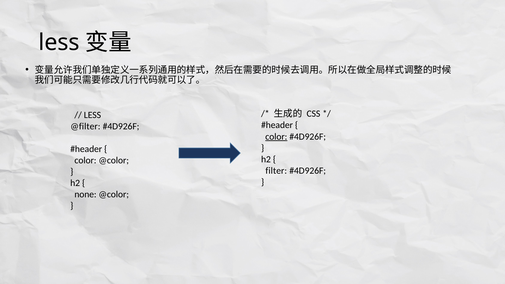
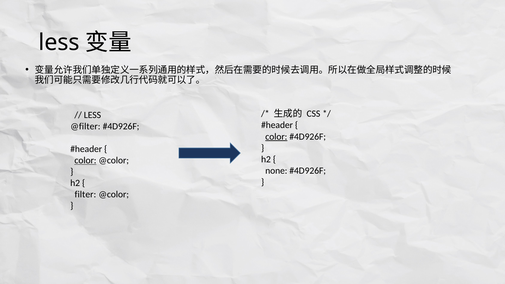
color underline: none -> present (85, 160)
filter: filter -> none (276, 171)
none: none -> filter (85, 195)
